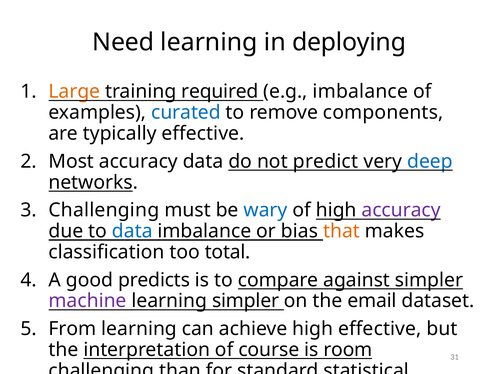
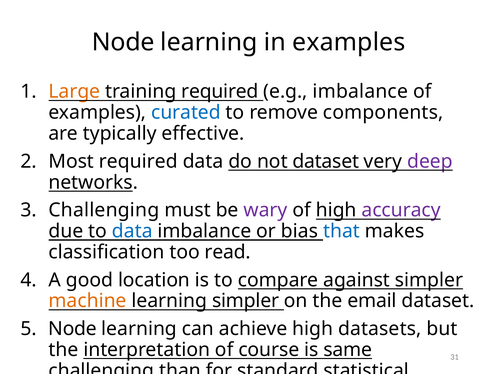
Need: Need -> Node (123, 42)
in deploying: deploying -> examples (349, 42)
Most accuracy: accuracy -> required (138, 161)
not predict: predict -> dataset (326, 161)
deep colour: blue -> purple (430, 161)
wary colour: blue -> purple (265, 210)
that colour: orange -> blue (342, 231)
total: total -> read (228, 252)
predicts: predicts -> location (154, 280)
machine colour: purple -> orange (88, 300)
From: From -> Node (73, 328)
high effective: effective -> datasets (380, 328)
room: room -> same (348, 349)
